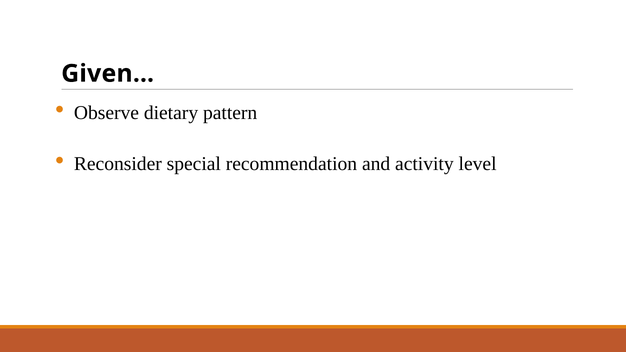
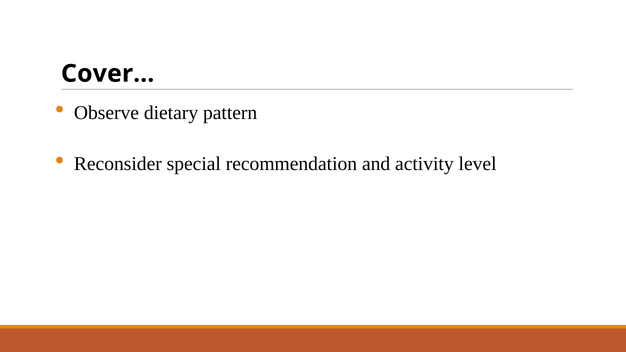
Given…: Given… -> Cover… (108, 74)
